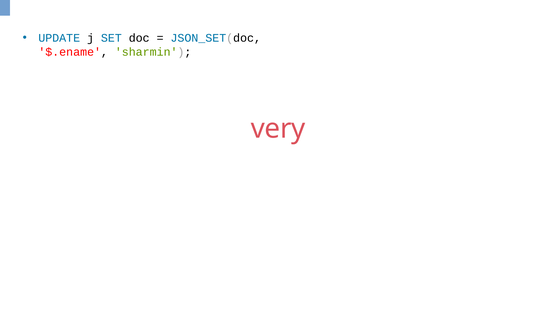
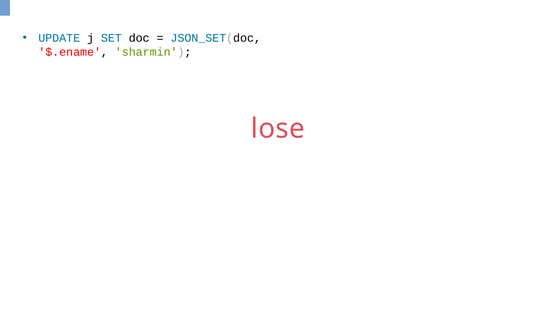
very: very -> lose (278, 128)
